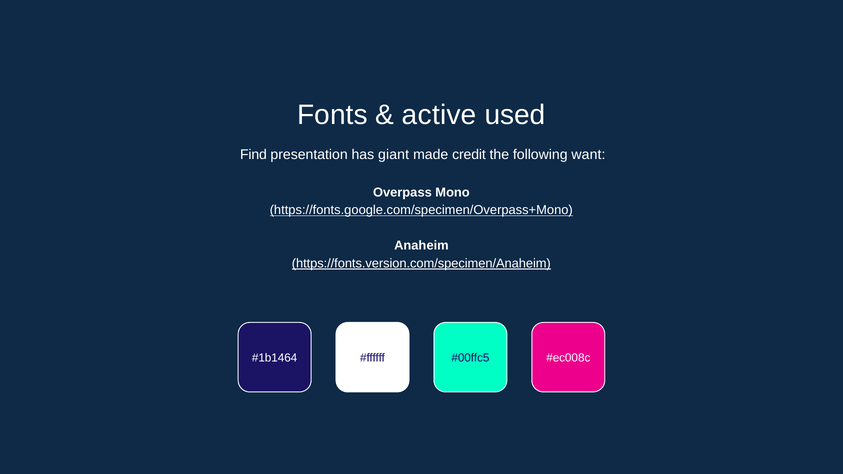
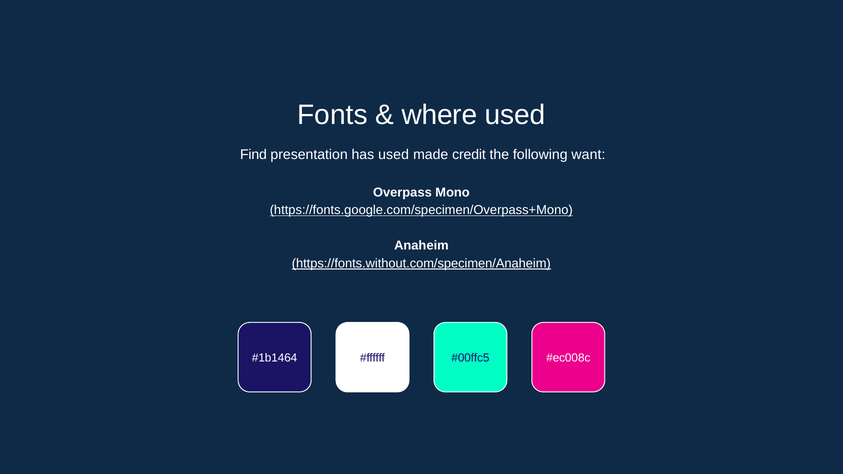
active: active -> where (439, 115)
has giant: giant -> used (394, 155)
https://fonts.version.com/specimen/Anaheim: https://fonts.version.com/specimen/Anaheim -> https://fonts.without.com/specimen/Anaheim (421, 263)
